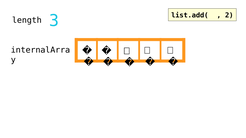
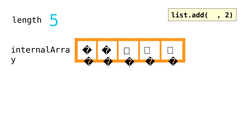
3: 3 -> 5 (54, 21)
